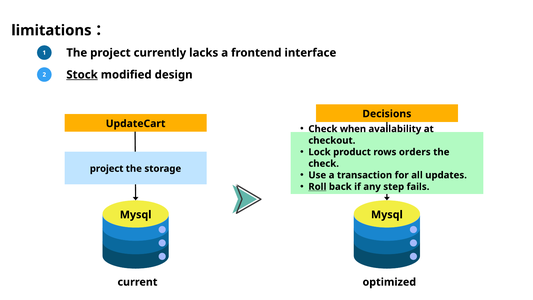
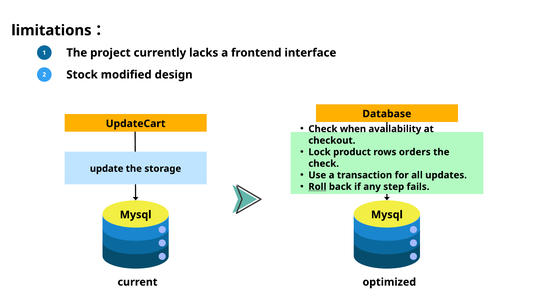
Stock underline: present -> none (82, 75)
Decisions: Decisions -> Database (387, 114)
project: project -> update (107, 169)
